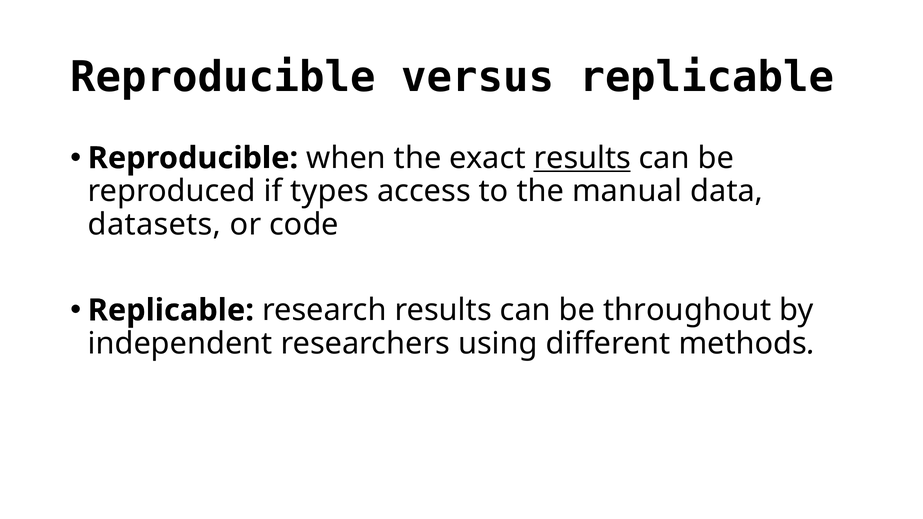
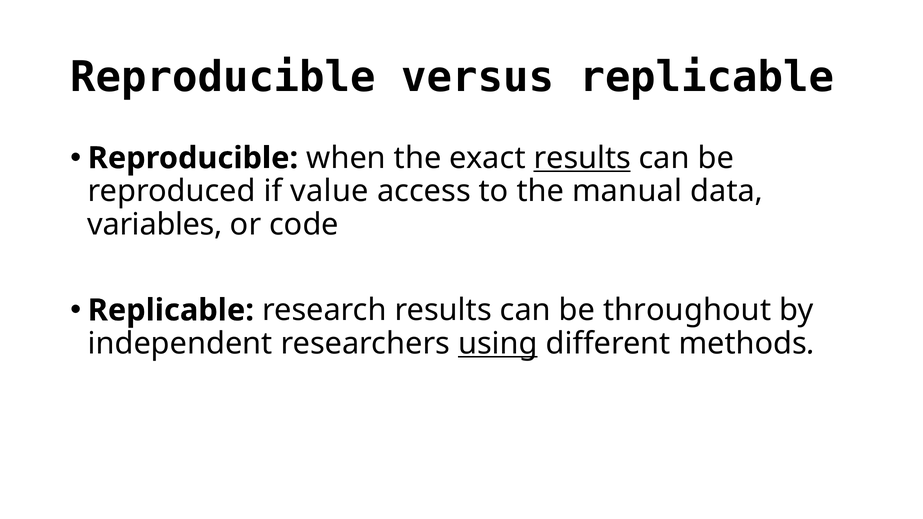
types: types -> value (330, 191)
datasets: datasets -> variables (155, 225)
using underline: none -> present (498, 344)
